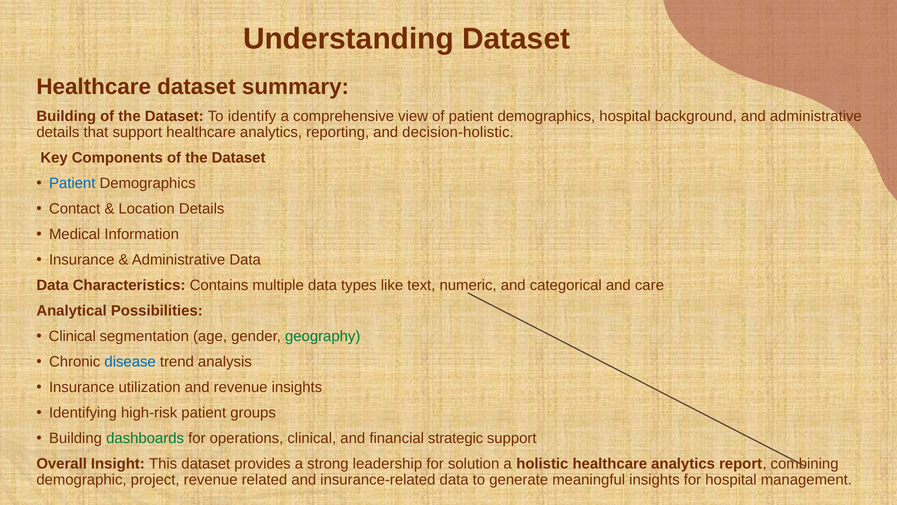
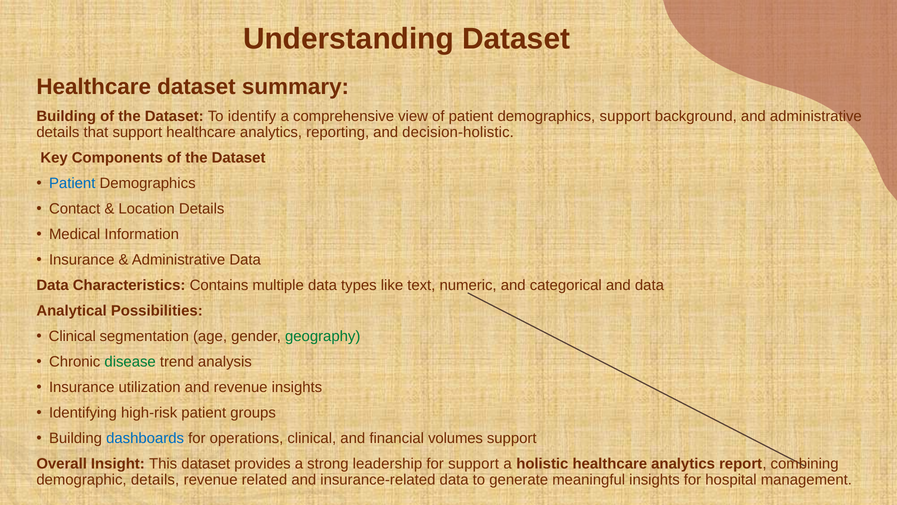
demographics hospital: hospital -> support (625, 116)
and care: care -> data (649, 285)
disease colour: blue -> green (130, 362)
dashboards colour: green -> blue (145, 438)
strategic: strategic -> volumes (456, 438)
for solution: solution -> support (474, 463)
demographic project: project -> details (155, 480)
